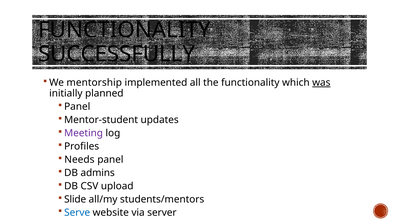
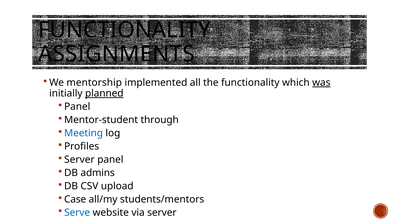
SUCCESSFULLY: SUCCESSFULLY -> ASSIGNMENTS (116, 54)
planned underline: none -> present (104, 94)
updates: updates -> through (160, 120)
Meeting colour: purple -> blue (84, 133)
Needs: Needs -> Server (79, 160)
Slide: Slide -> Case (75, 200)
